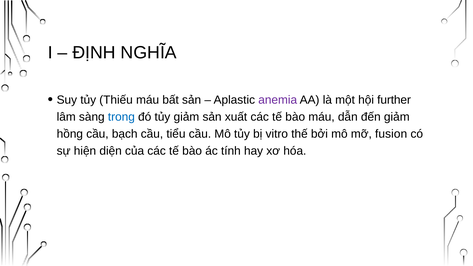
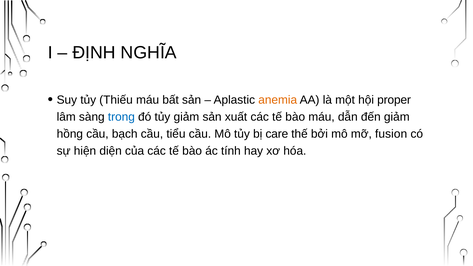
anemia colour: purple -> orange (278, 100)
further: further -> proper (394, 100)
vitro: vitro -> care (277, 134)
